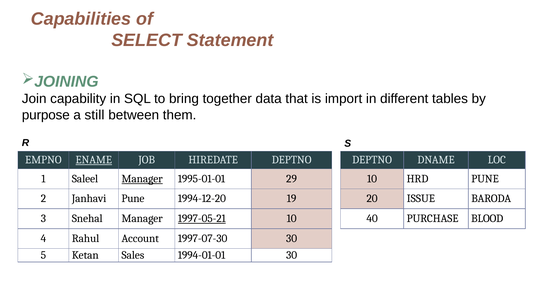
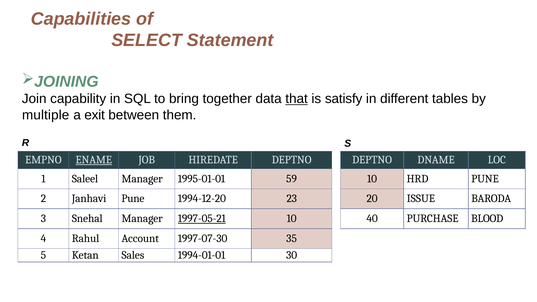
that underline: none -> present (297, 99)
import: import -> satisfy (344, 99)
purpose: purpose -> multiple (46, 115)
still: still -> exit (95, 115)
Manager underline: present -> none (142, 179)
29: 29 -> 59 (292, 179)
19: 19 -> 23 (292, 199)
1997-07-30 30: 30 -> 35 (292, 239)
